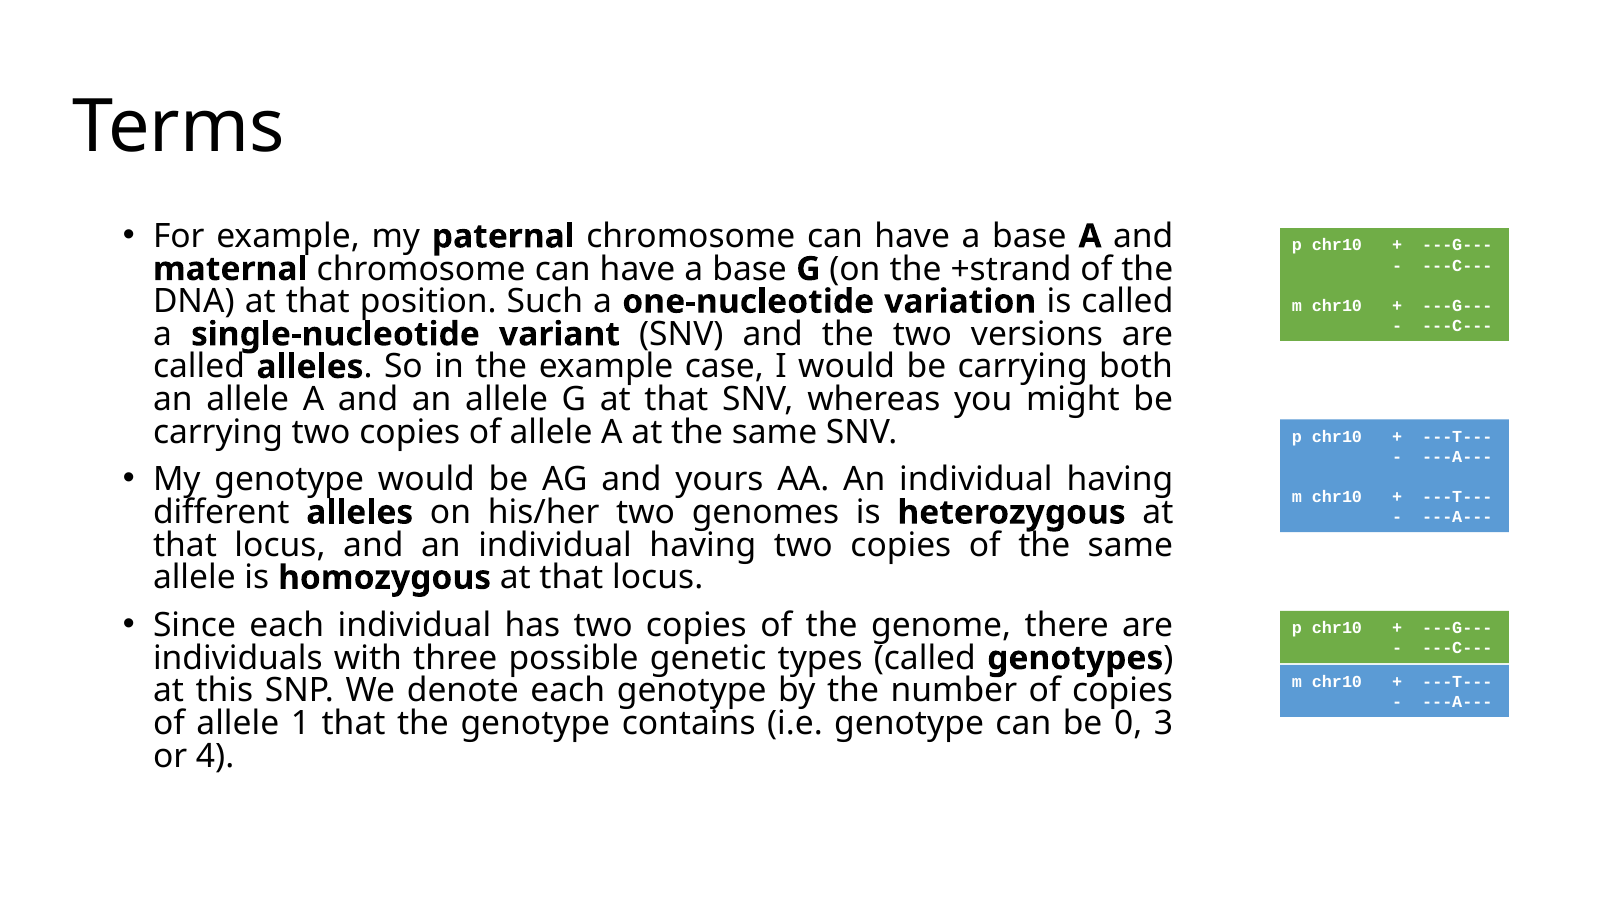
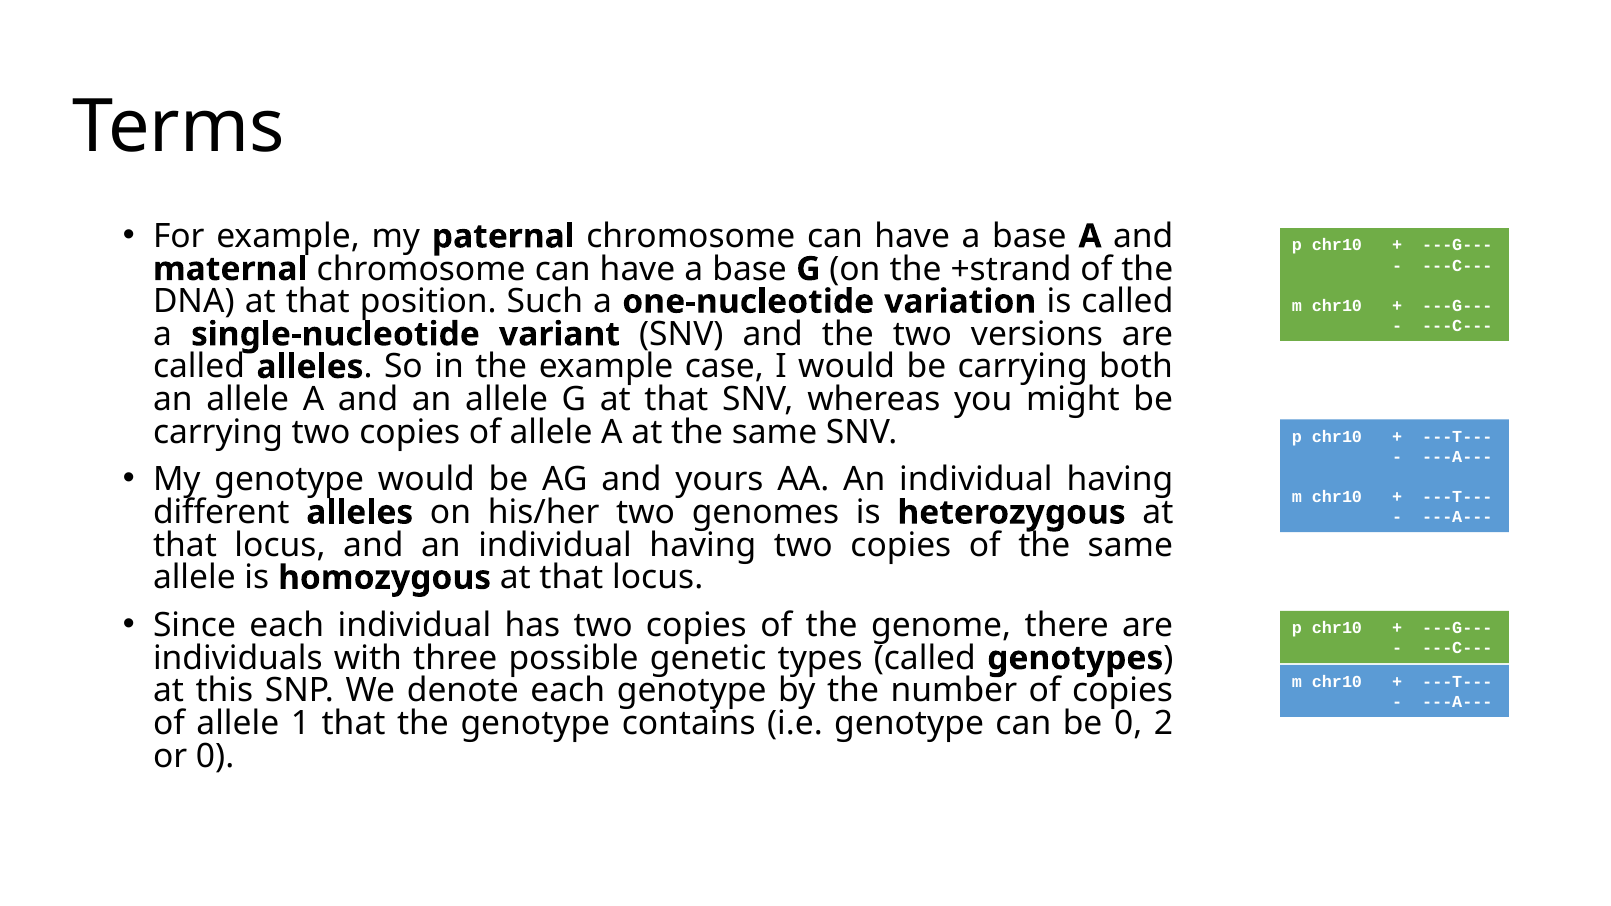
3: 3 -> 2 (1163, 723)
or 4: 4 -> 0 (215, 756)
